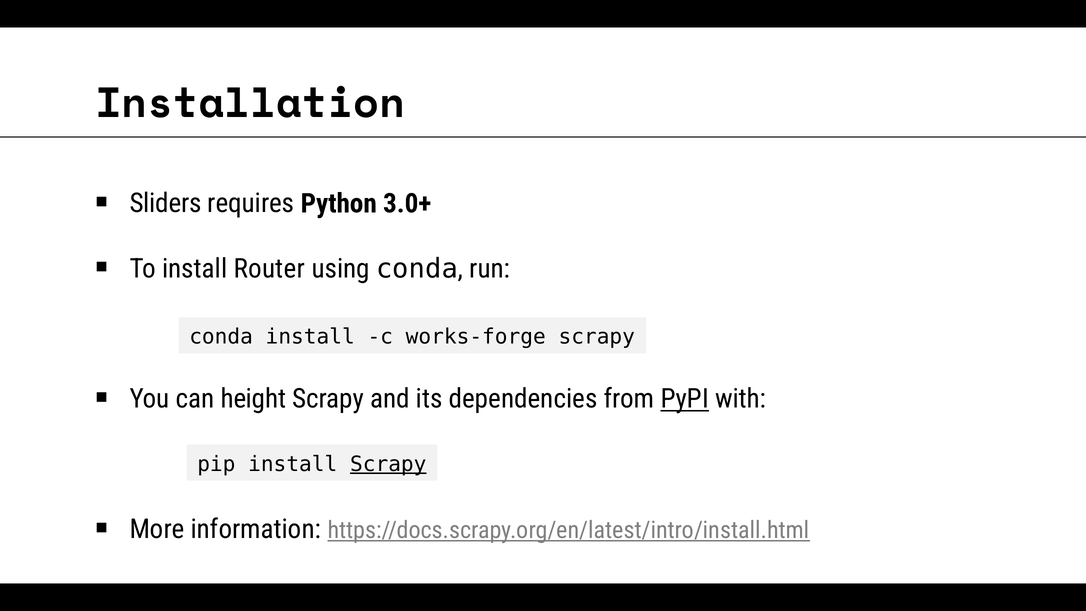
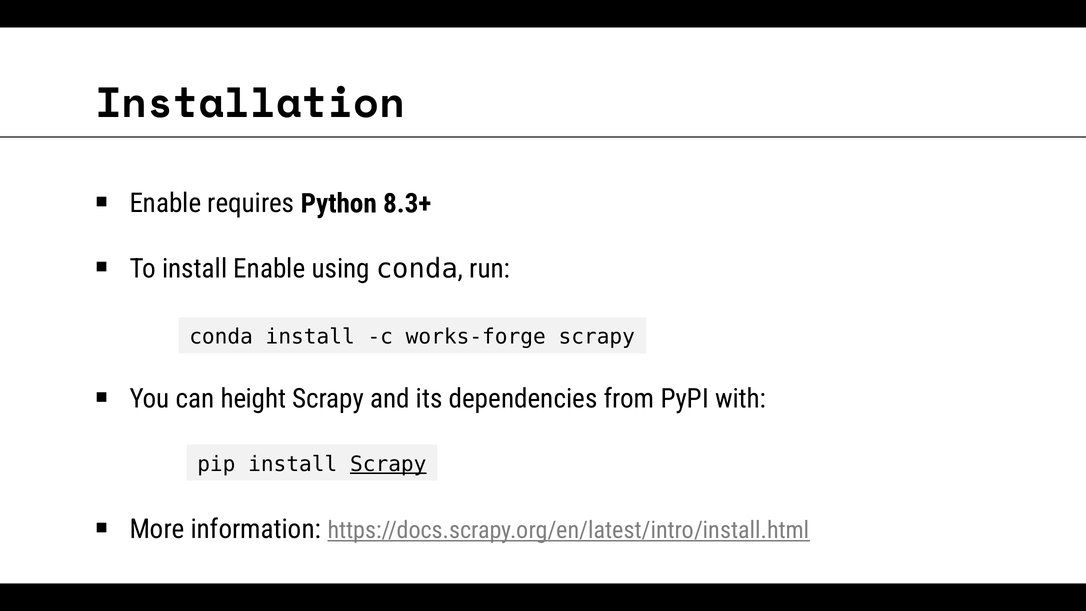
Sliders: Sliders -> Enable (165, 203)
3.0+: 3.0+ -> 8.3+ (407, 203)
install Router: Router -> Enable (269, 269)
PyPI underline: present -> none (685, 399)
